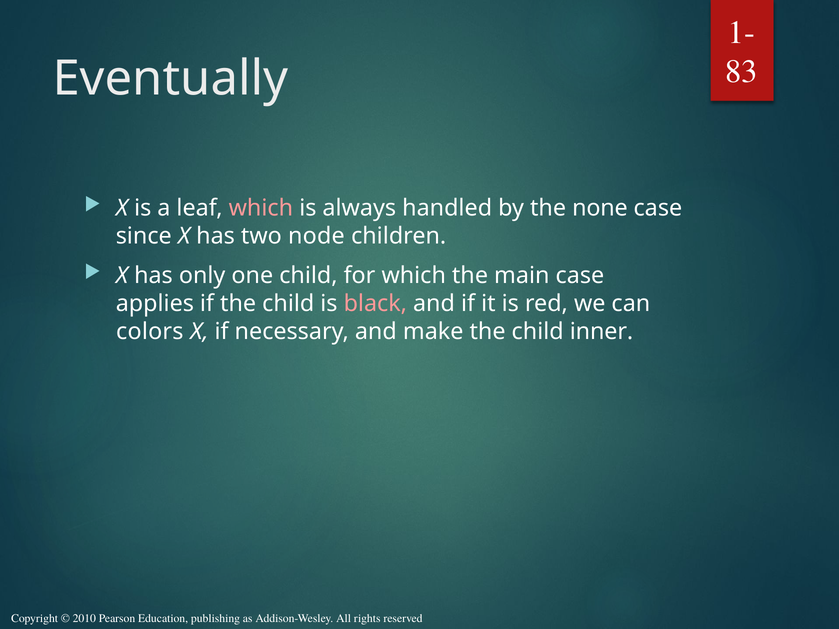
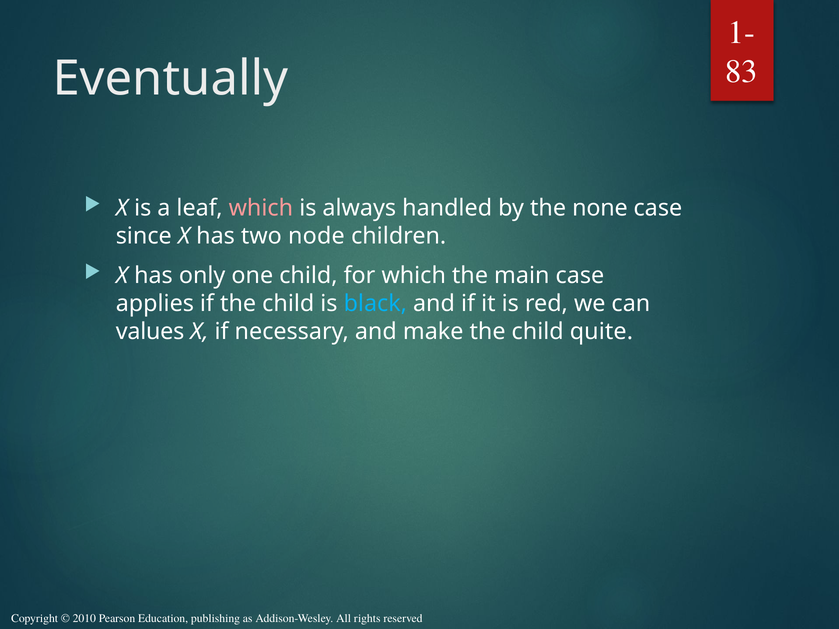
black colour: pink -> light blue (375, 304)
colors: colors -> values (150, 332)
inner: inner -> quite (601, 332)
